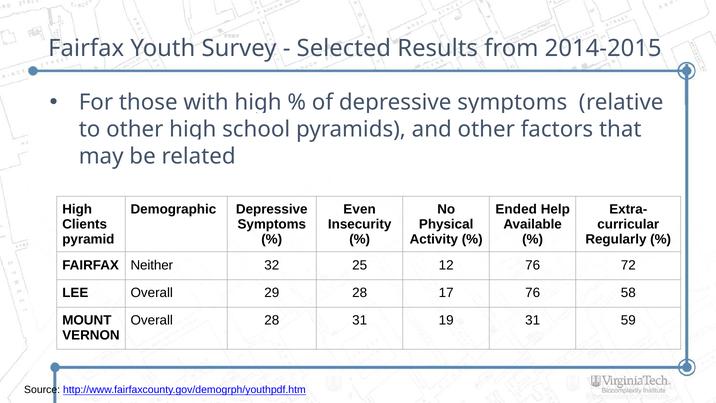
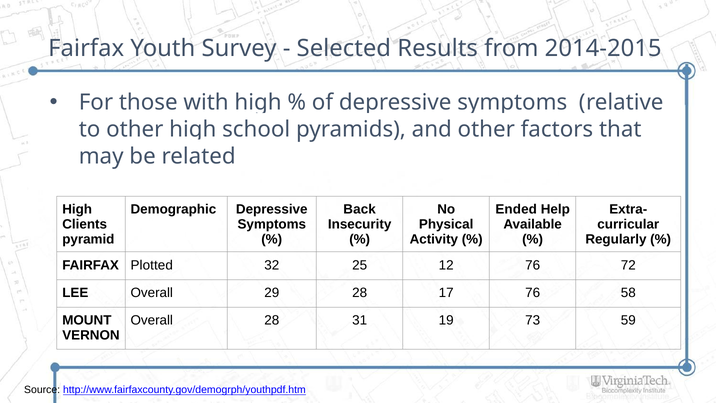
Even: Even -> Back (360, 209)
Neither: Neither -> Plotted (152, 265)
19 31: 31 -> 73 (533, 320)
